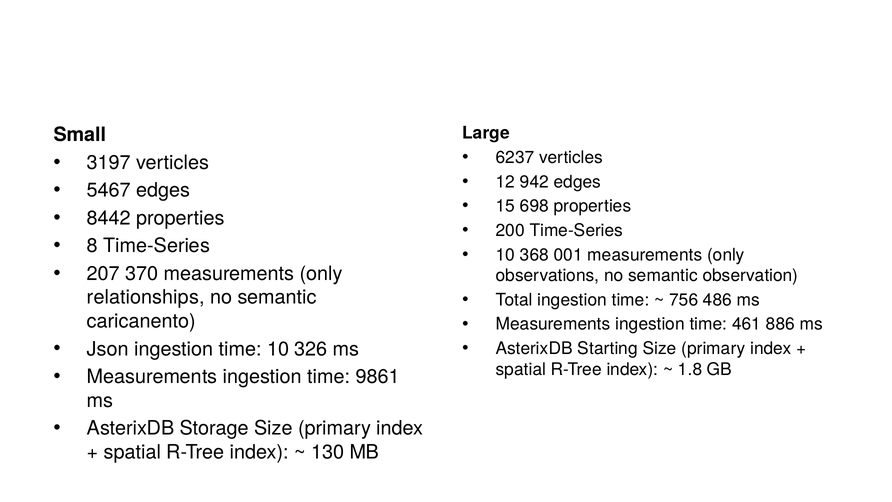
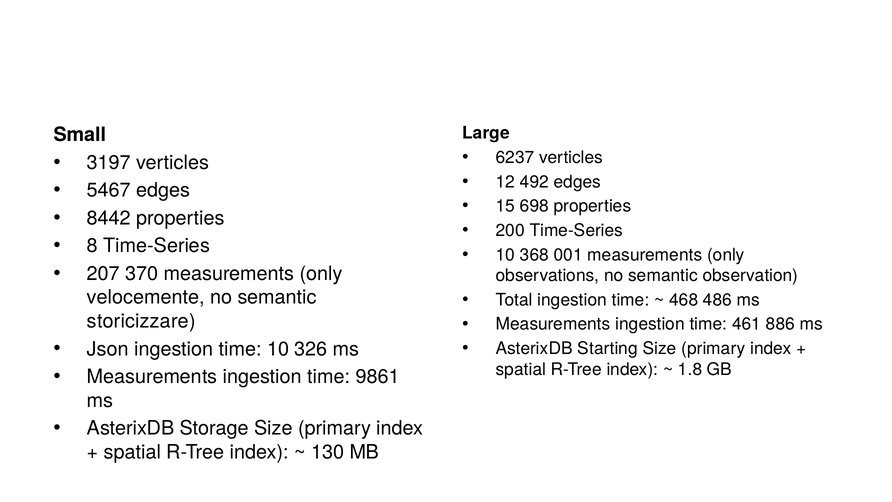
942: 942 -> 492 (534, 182)
relationships: relationships -> velocemente (146, 297)
756: 756 -> 468 (684, 300)
caricanento: caricanento -> storicizzare (141, 321)
